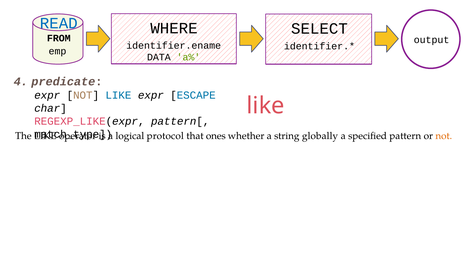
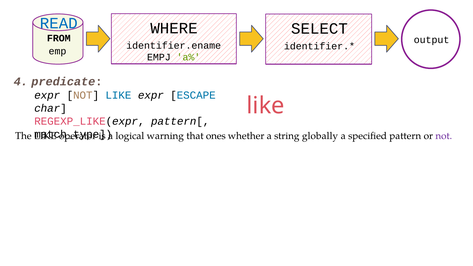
DATA: DATA -> EMPJ (159, 57)
protocol: protocol -> warning (165, 136)
not colour: orange -> purple (444, 136)
